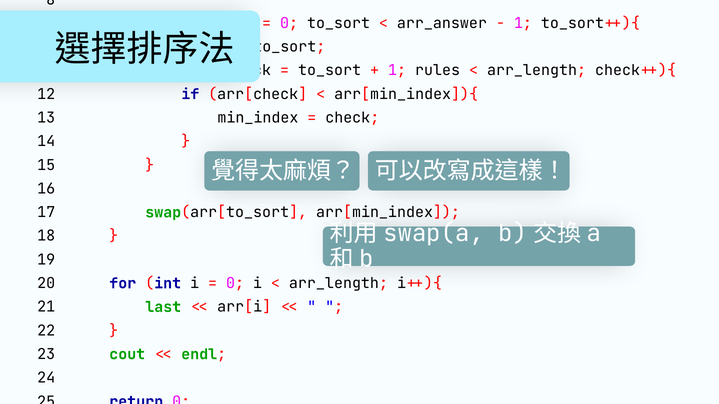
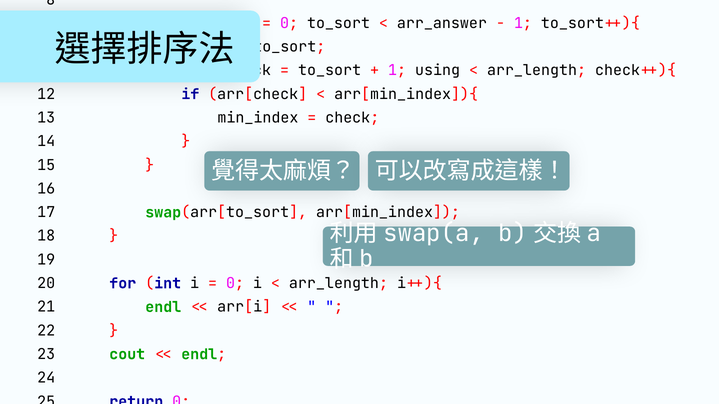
1 rules: rules -> using (438, 71)
21 last: last -> endl (163, 307)
